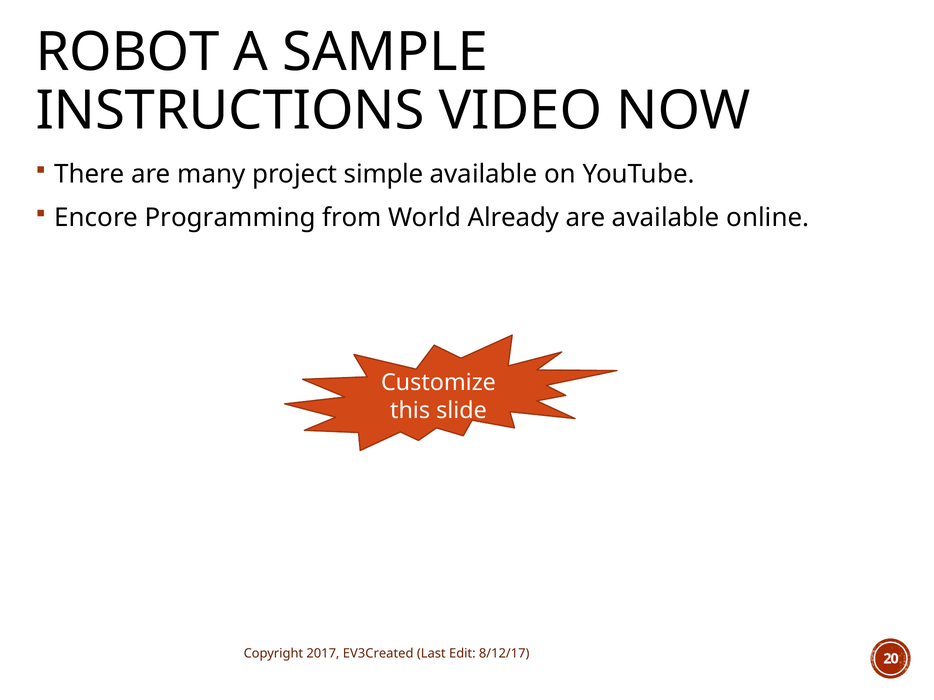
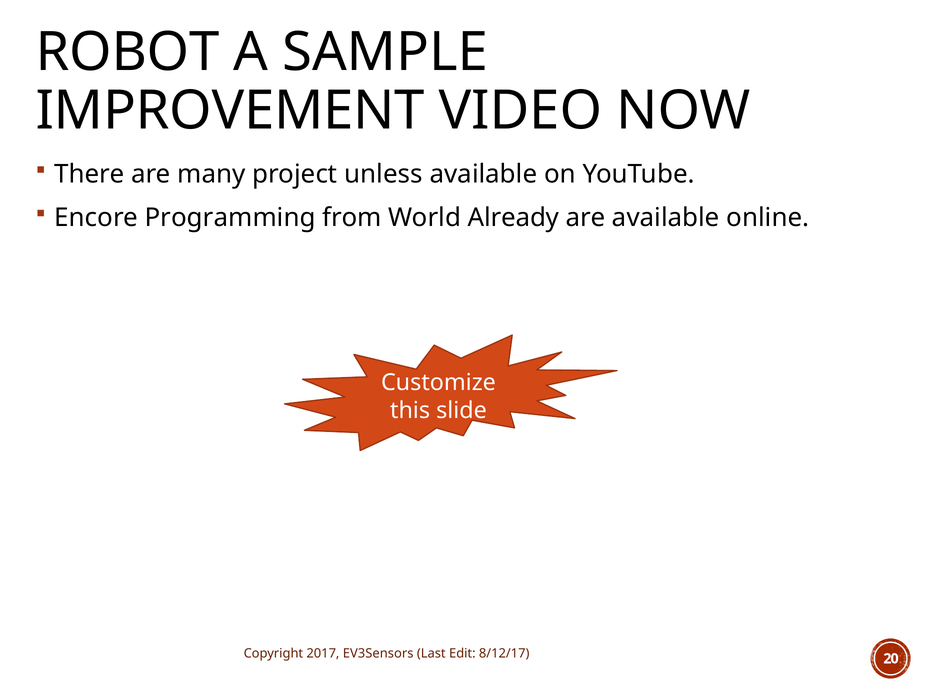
INSTRUCTIONS: INSTRUCTIONS -> IMPROVEMENT (230, 111)
simple: simple -> unless (383, 174)
EV3Created: EV3Created -> EV3Sensors (378, 654)
